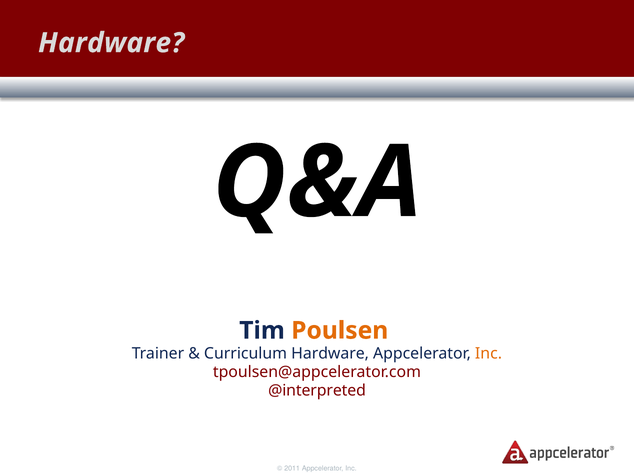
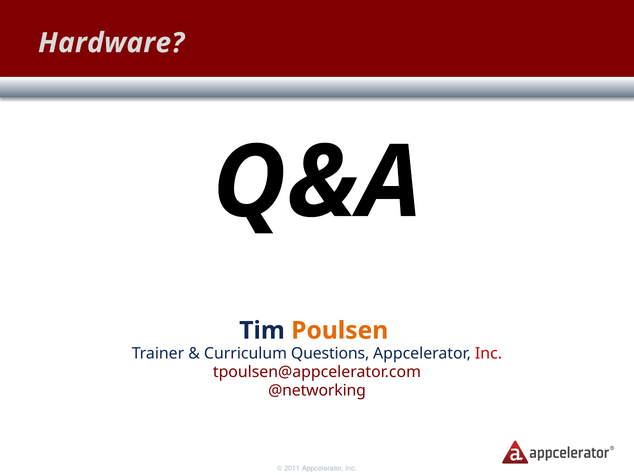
Curriculum Hardware: Hardware -> Questions (330, 354)
Inc colour: orange -> red (488, 354)
@interpreted: @interpreted -> @networking (317, 391)
